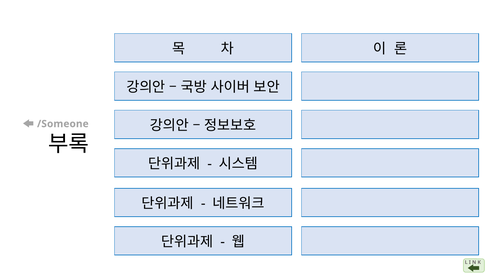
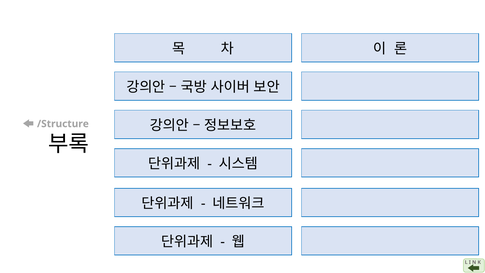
/Someone: /Someone -> /Structure (63, 124)
